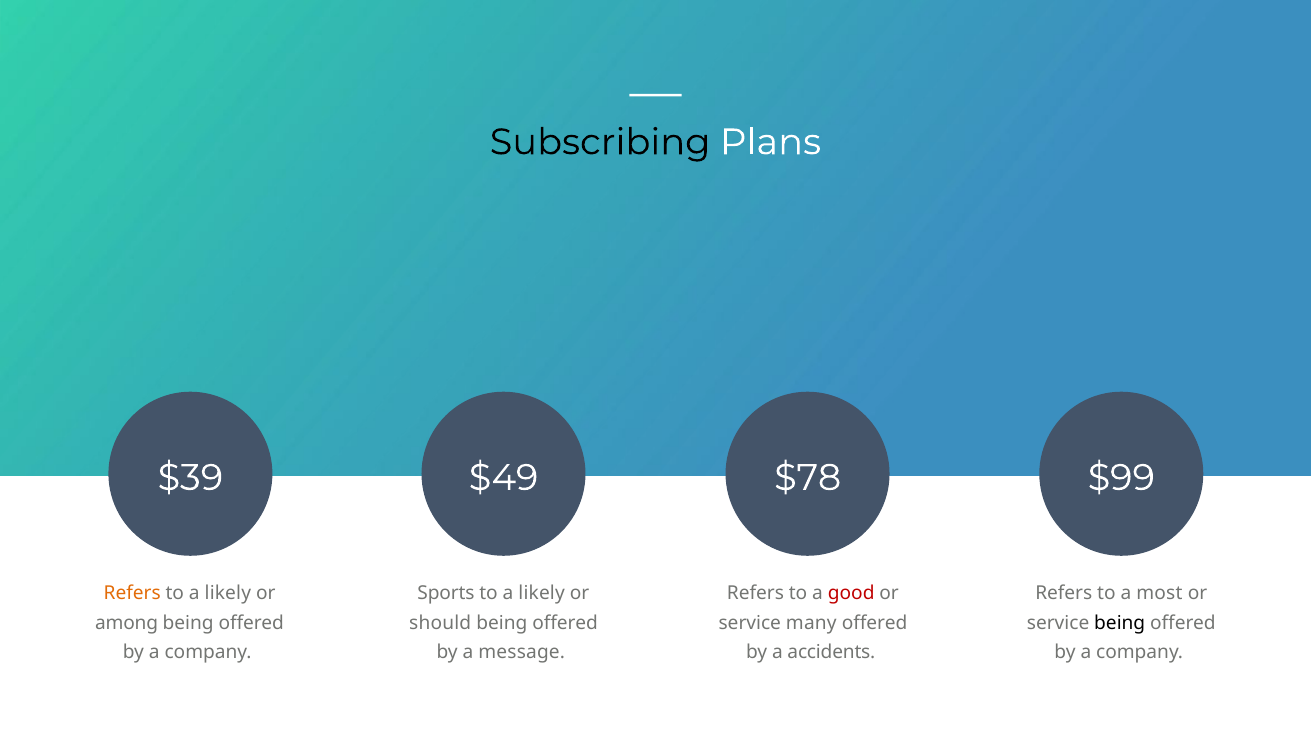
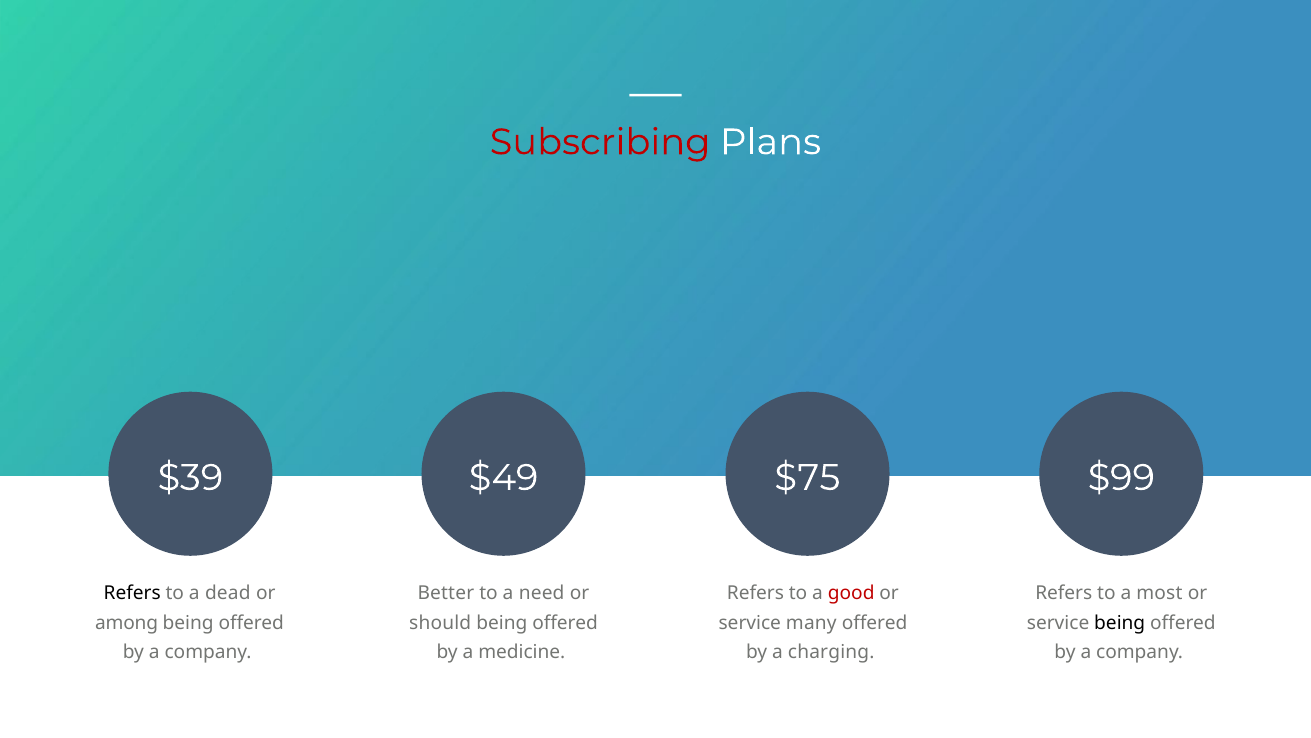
Subscribing colour: black -> red (600, 142)
$78: $78 -> $75 (807, 477)
Refers colour: orange -> black (132, 593)
likely: likely -> dead (228, 593)
Sports: Sports -> Better (446, 593)
likely: likely -> need (542, 593)
message: message -> medicine (522, 652)
accidents: accidents -> charging (831, 652)
